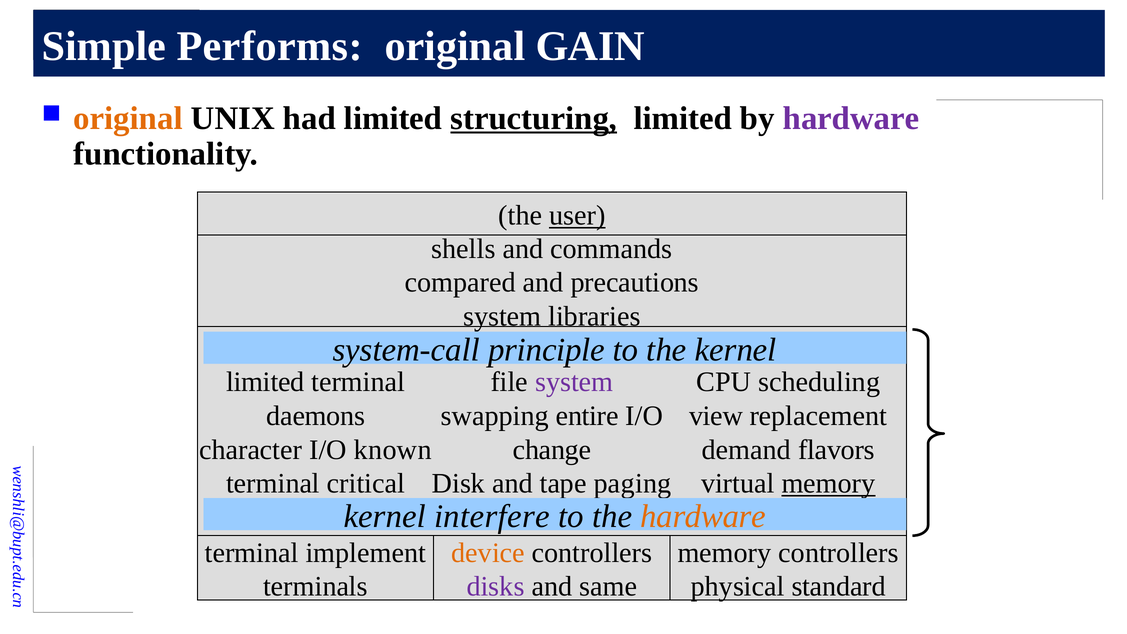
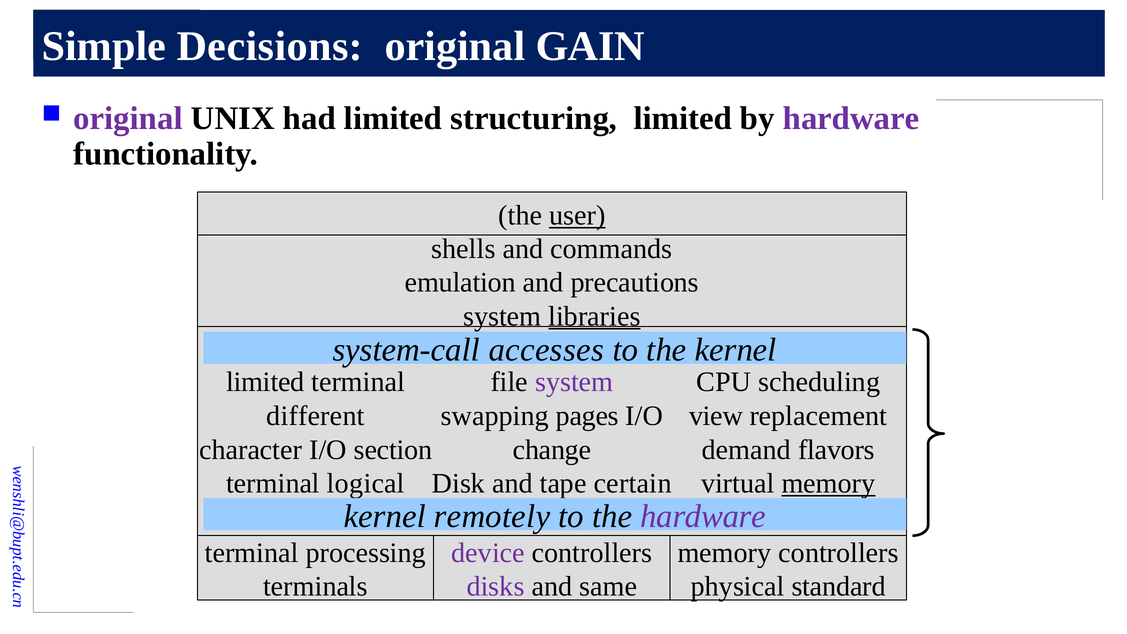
Performs: Performs -> Decisions (270, 46)
original colour: orange -> purple (128, 118)
structuring underline: present -> none (534, 118)
compared: compared -> emulation (460, 283)
libraries underline: none -> present (594, 316)
principle: principle -> accesses (546, 350)
daemons: daemons -> different (316, 416)
entire: entire -> pages (587, 416)
known: known -> section (393, 450)
critical: critical -> logical (366, 484)
paging: paging -> certain (633, 484)
interfere: interfere -> remotely (492, 516)
hardware colour: orange -> purple (703, 516)
implement: implement -> processing (366, 553)
device colour: orange -> purple (488, 553)
